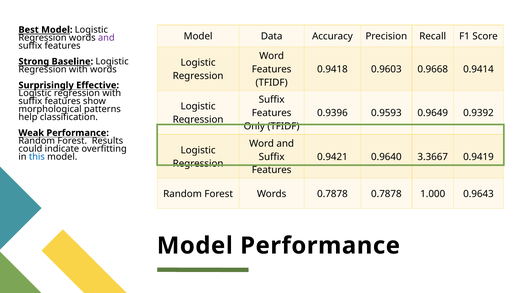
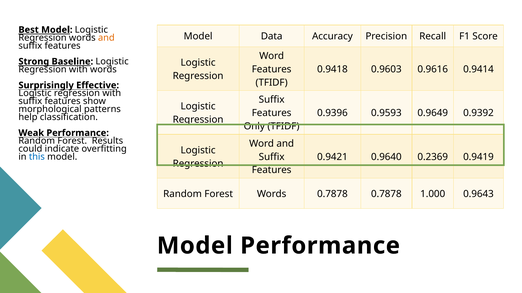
and colour: purple -> orange (106, 38)
0.9668: 0.9668 -> 0.9616 (433, 69)
3.3667: 3.3667 -> 0.2369 (433, 157)
